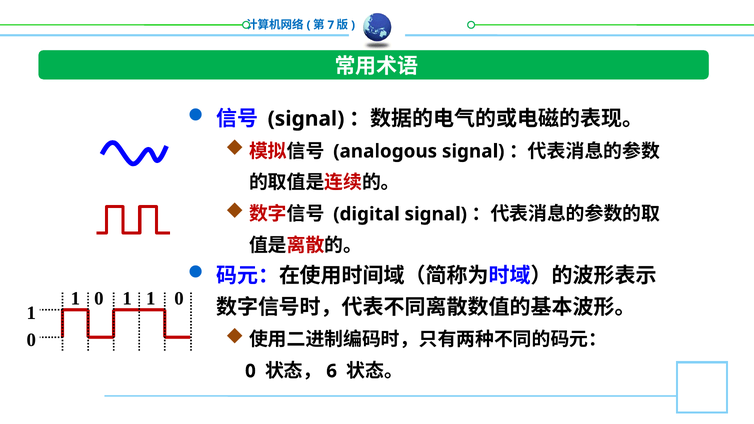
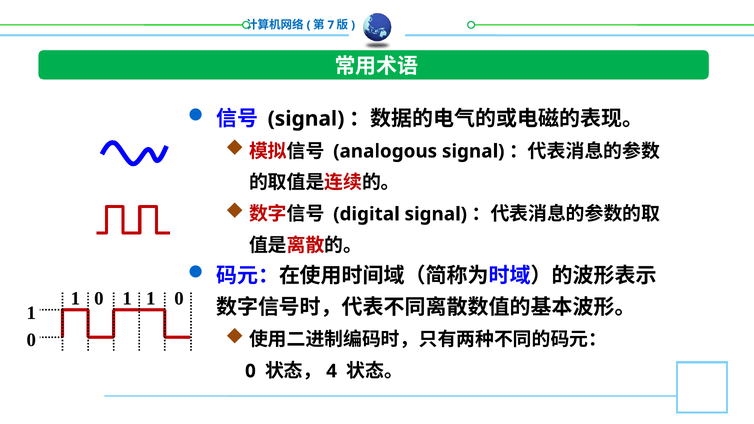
6: 6 -> 4 (332, 371)
